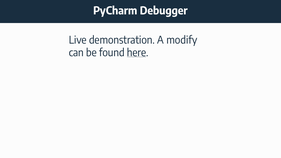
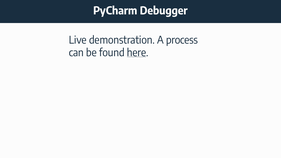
modify: modify -> process (182, 40)
